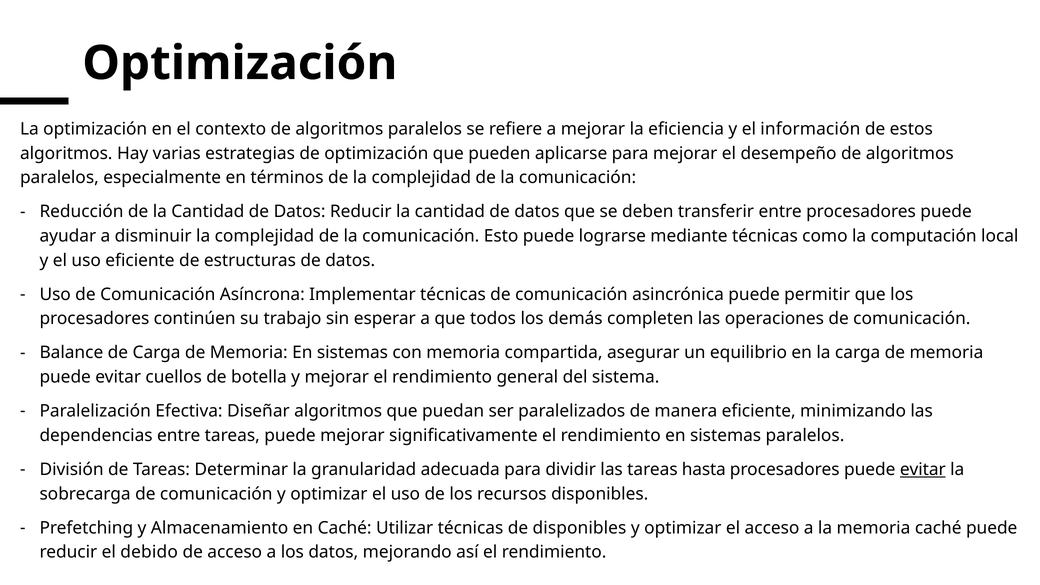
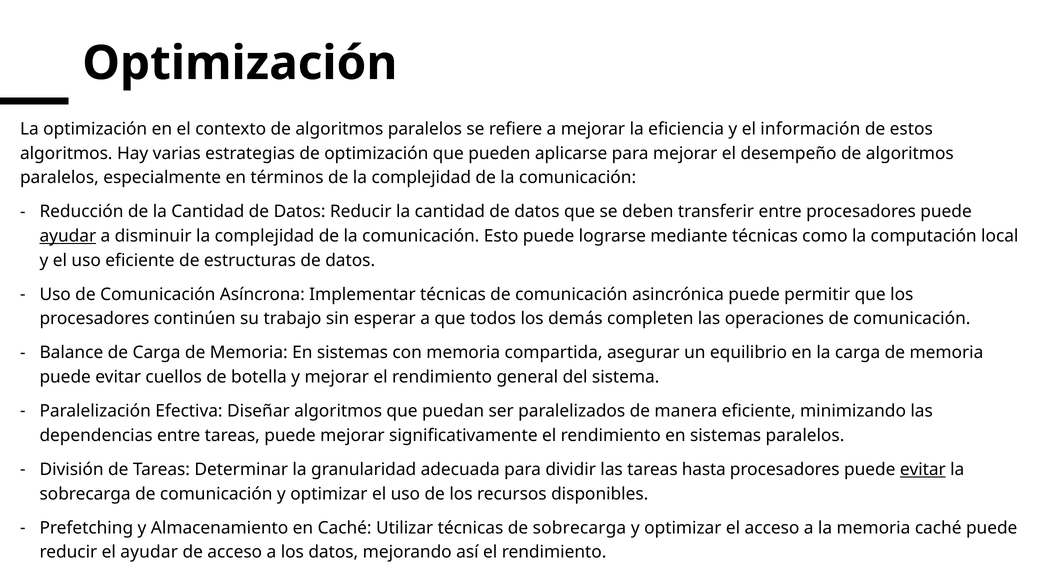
ayudar underline: none -> present (68, 236)
de disponibles: disponibles -> sobrecarga (579, 528)
el debido: debido -> ayudar (149, 552)
